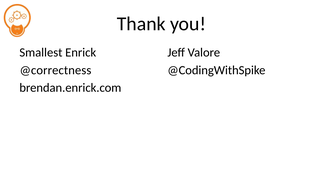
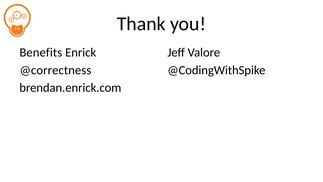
Smallest: Smallest -> Benefits (41, 52)
